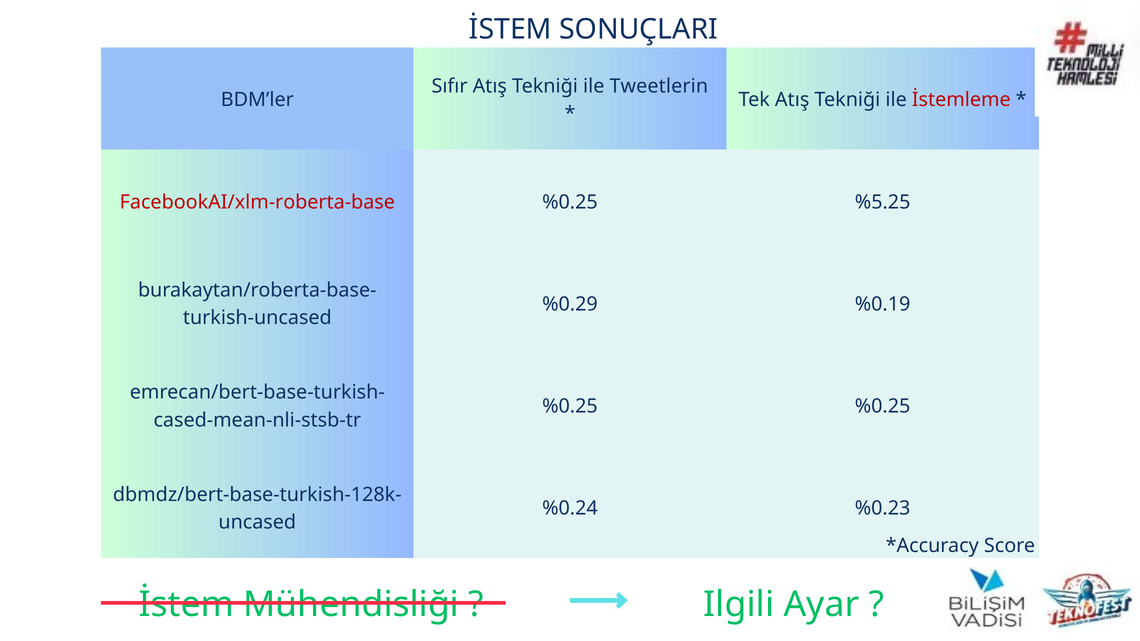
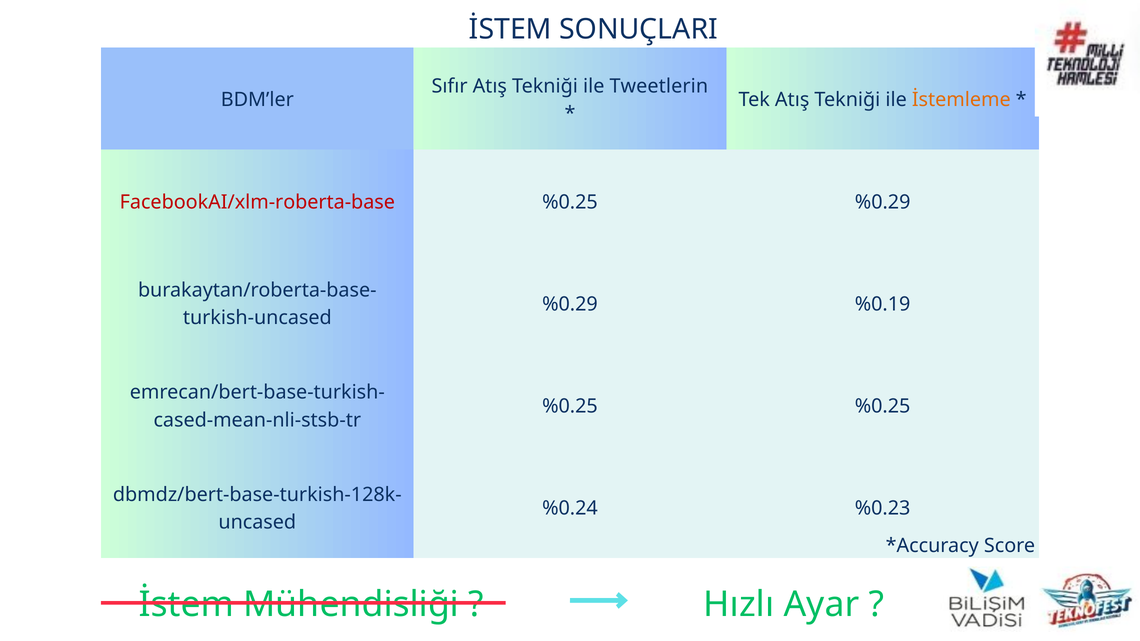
İstemleme colour: red -> orange (961, 100)
%0.25 %5.25: %5.25 -> %0.29 (883, 202)
Ilgili: Ilgili -> Hızlı (739, 605)
